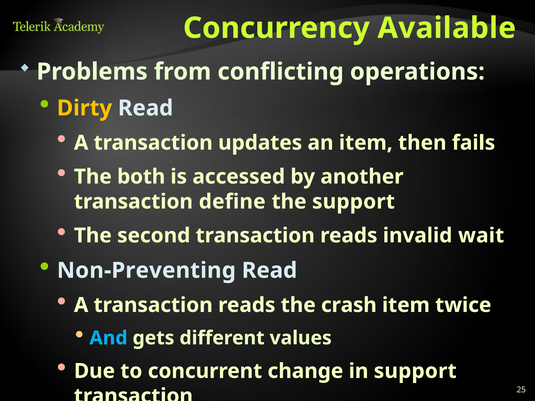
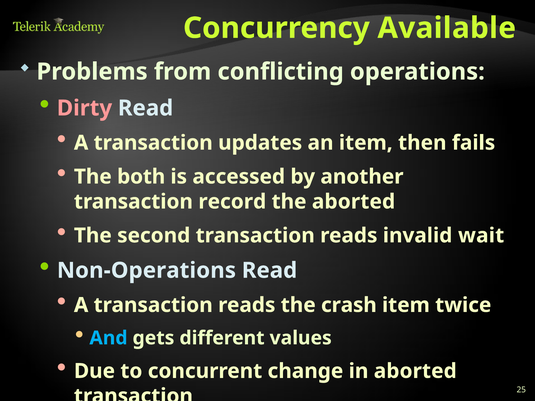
Dirty colour: yellow -> pink (84, 108)
define: define -> record (232, 202)
the support: support -> aborted (354, 202)
Non-Preventing: Non-Preventing -> Non-Operations (146, 271)
in support: support -> aborted (415, 371)
